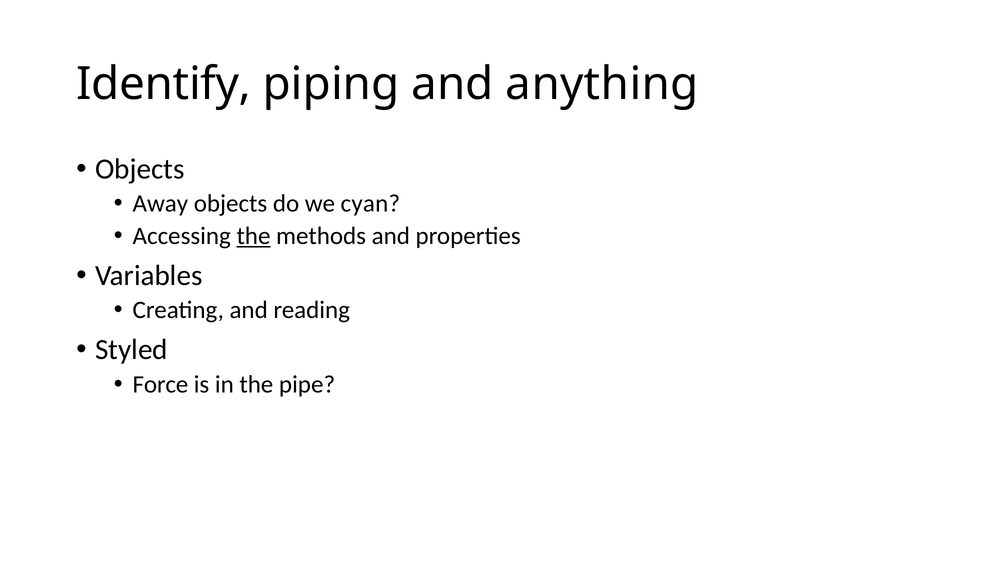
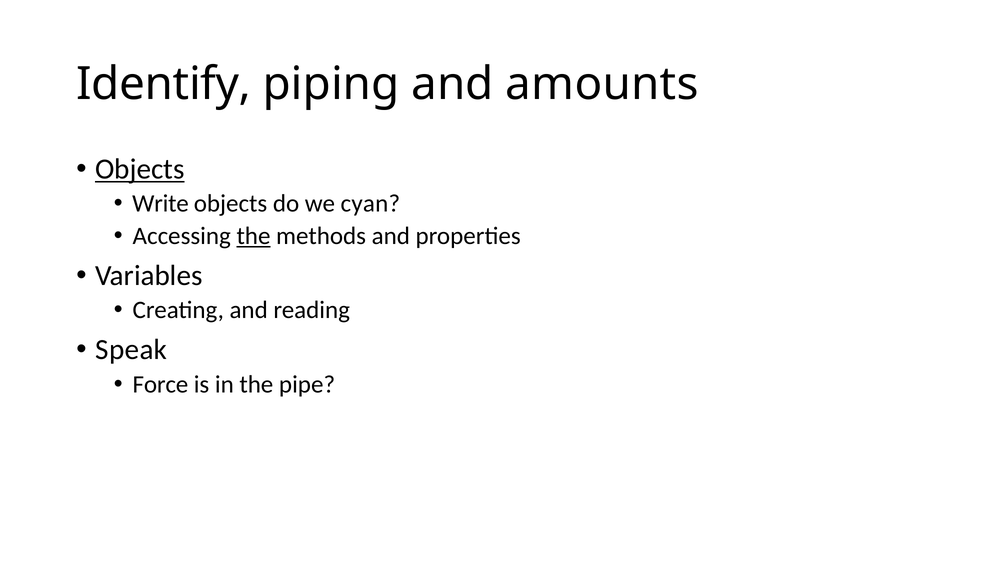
anything: anything -> amounts (602, 84)
Objects underline: none -> present (140, 169)
Away: Away -> Write (160, 204)
Styled: Styled -> Speak (131, 350)
